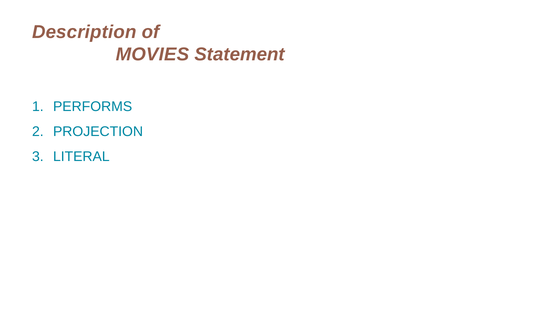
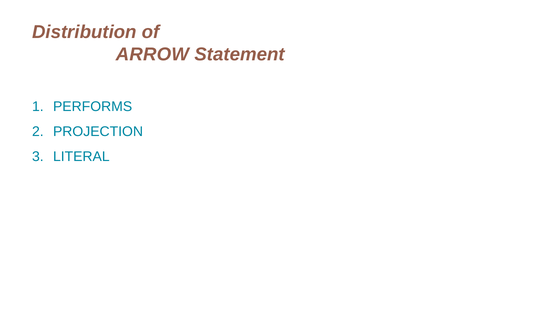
Description: Description -> Distribution (84, 32)
MOVIES: MOVIES -> ARROW (153, 54)
